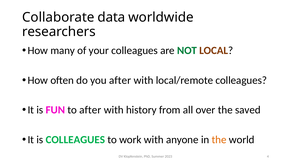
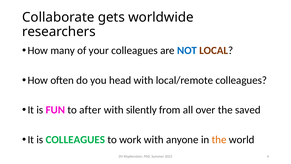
data: data -> gets (111, 17)
NOT colour: green -> blue (187, 50)
you after: after -> head (120, 80)
history: history -> silently (141, 110)
